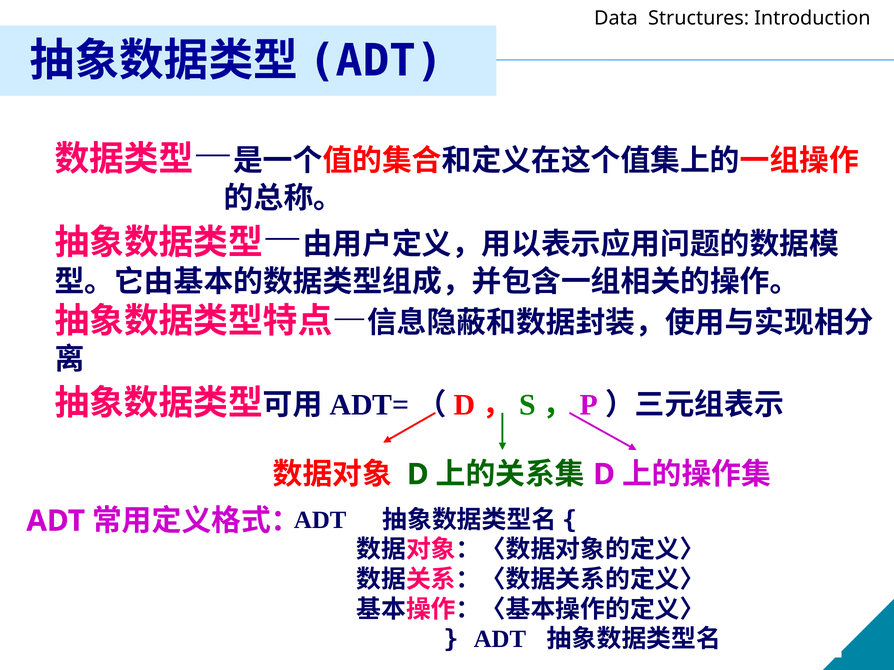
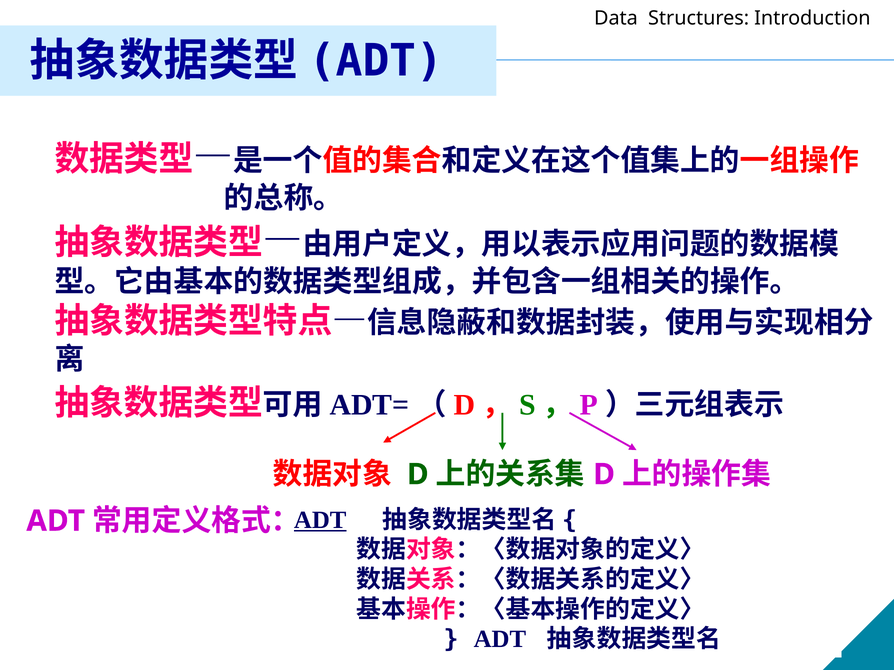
ADT underline: none -> present (320, 520)
